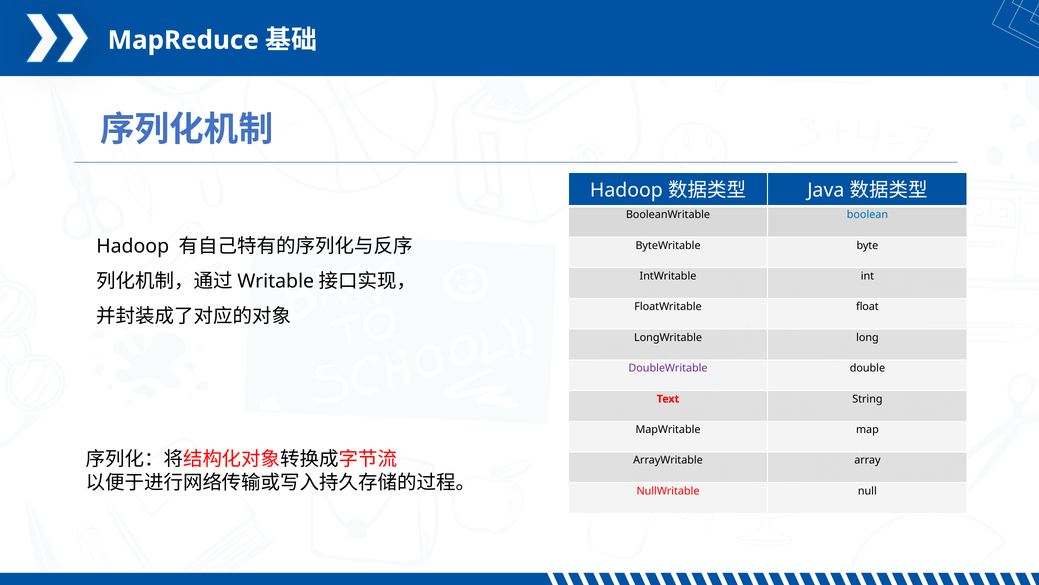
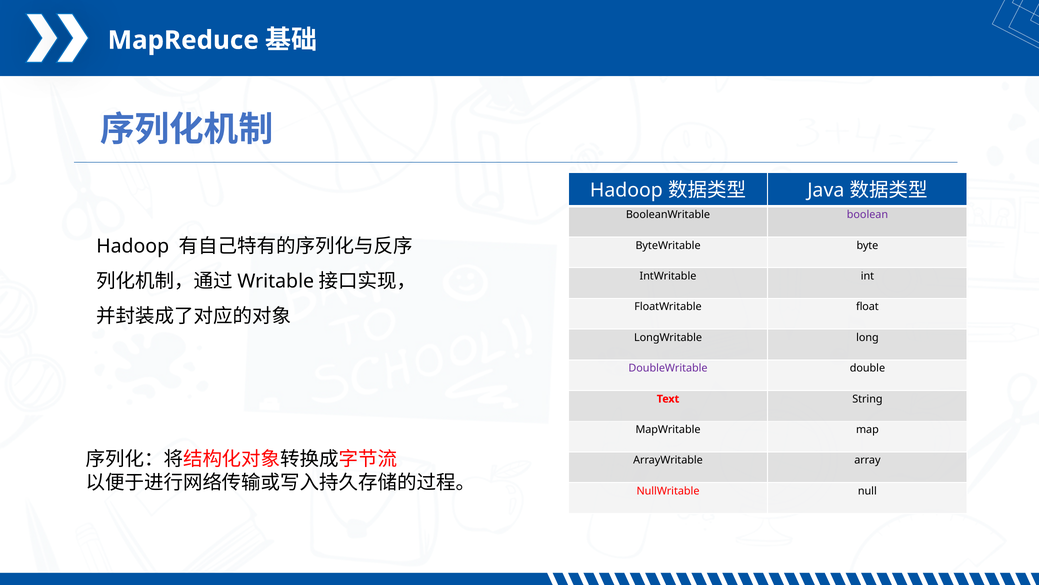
boolean colour: blue -> purple (867, 215)
